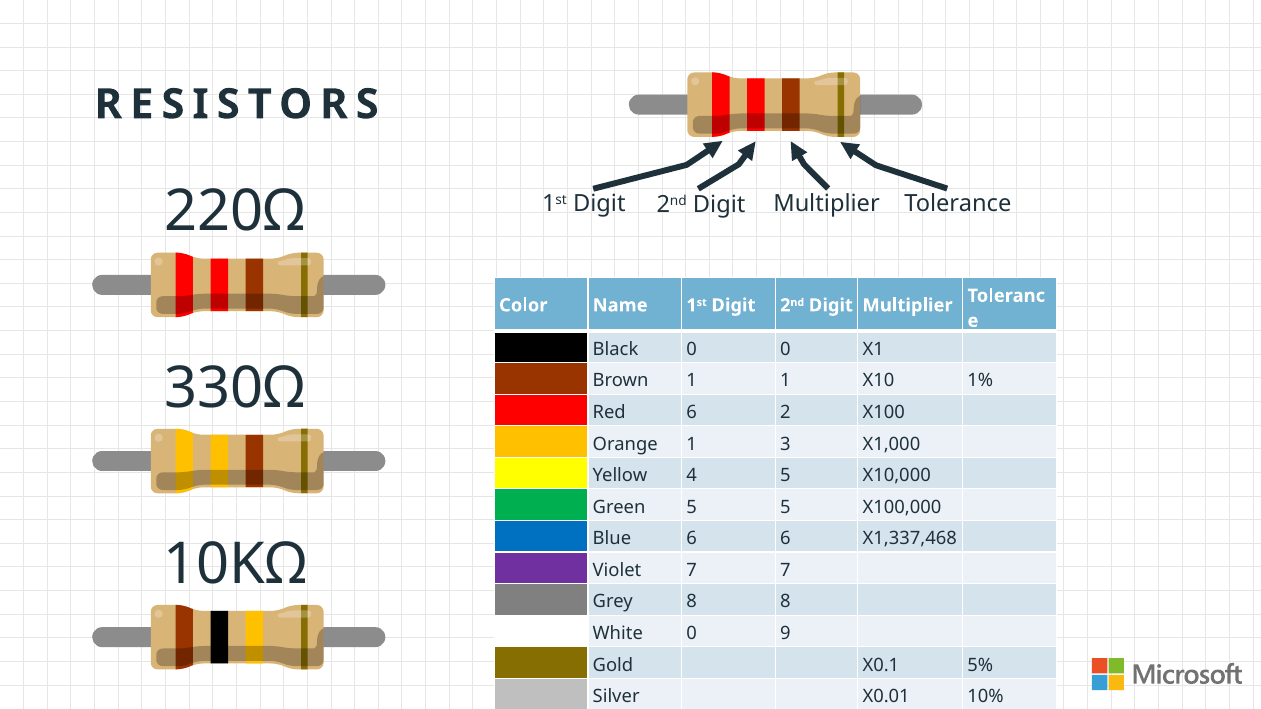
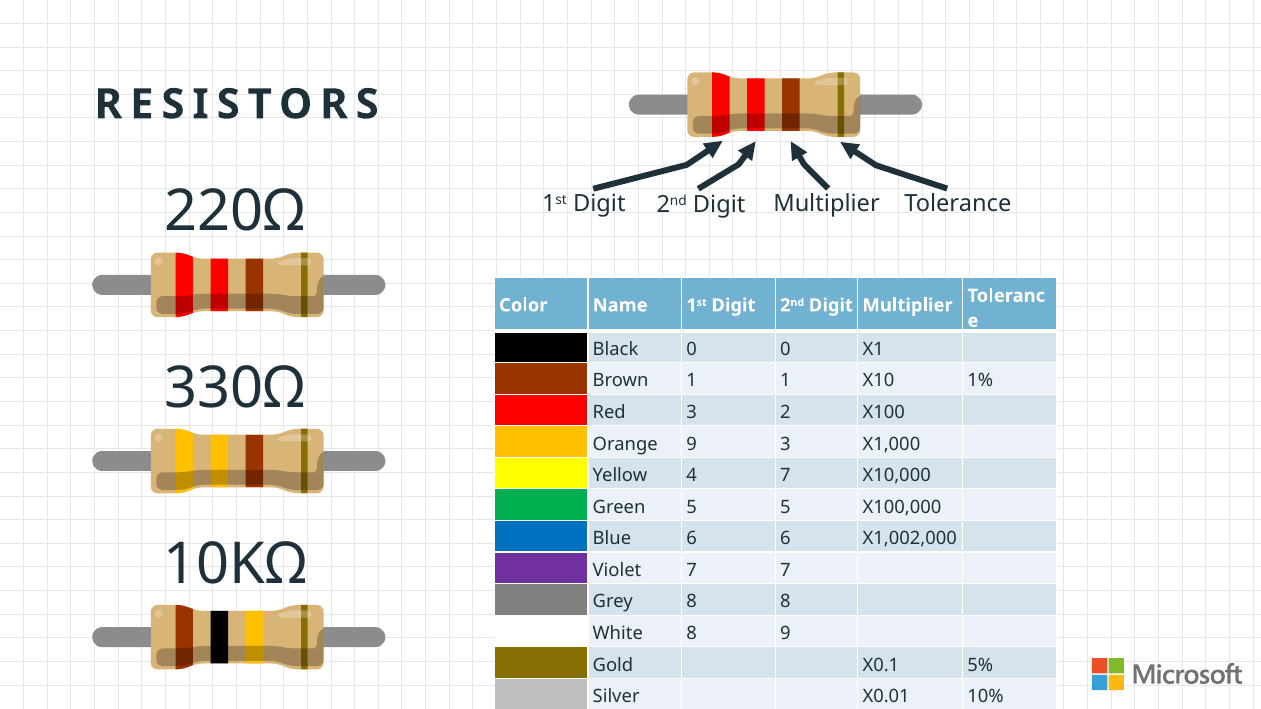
Red 6: 6 -> 3 (692, 413)
Orange 1: 1 -> 9 (692, 444)
4 5: 5 -> 7 (785, 476)
X1,337,468: X1,337,468 -> X1,002,000 (910, 539)
White 0: 0 -> 8 (692, 634)
